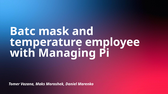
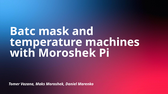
employee: employee -> machines (112, 42)
with Managing: Managing -> Moroshek (67, 53)
